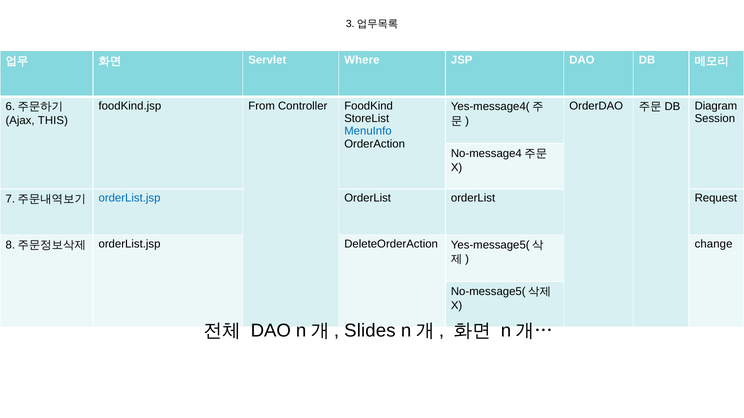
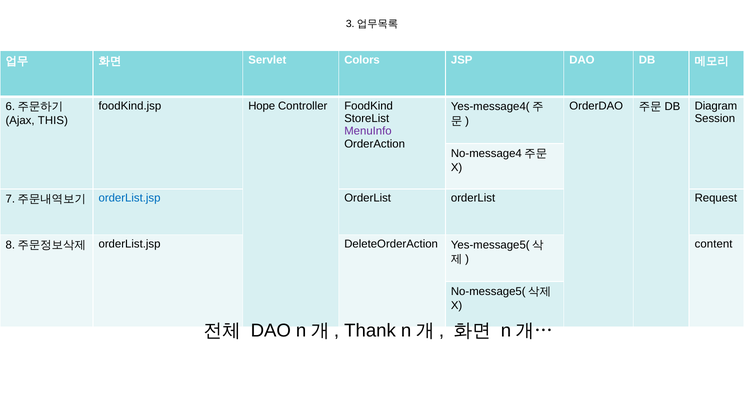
Where: Where -> Colors (362, 60)
From: From -> Hope (262, 106)
MenuInfo colour: blue -> purple (368, 131)
change: change -> content (714, 244)
Slides: Slides -> Thank (370, 331)
